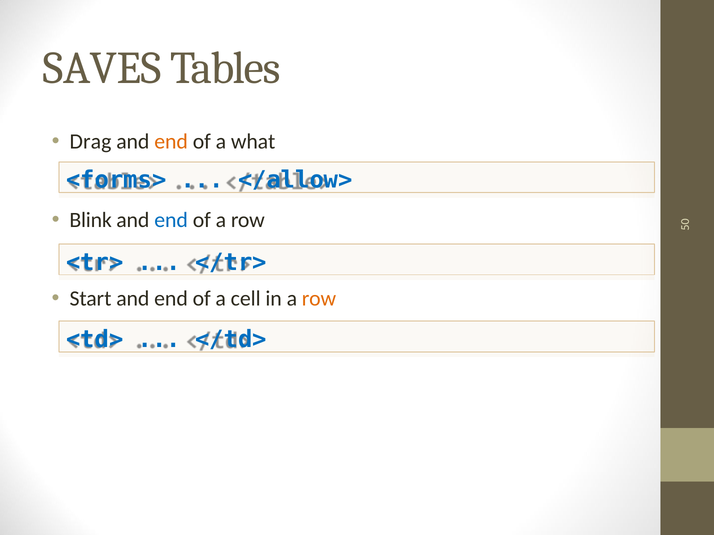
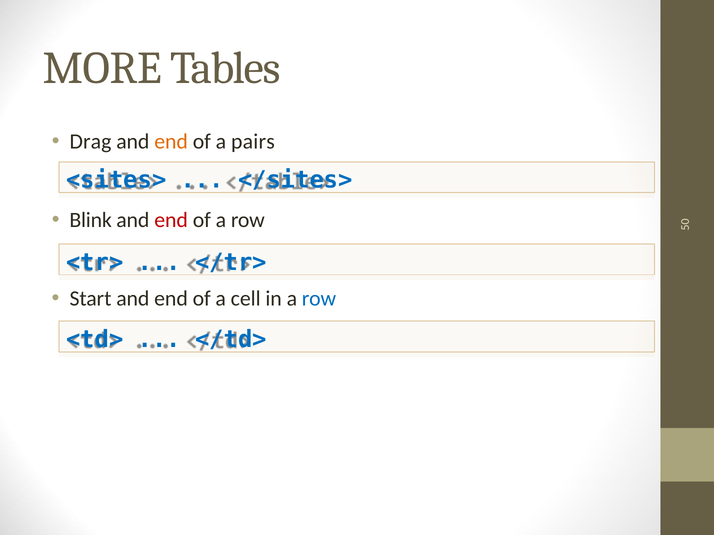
SAVES: SAVES -> MORE (102, 68)
what: what -> pairs (253, 142)
<forms>: <forms> -> <sites> (116, 180)
</allow>: </allow> -> </sites> (295, 180)
end colour: blue -> red (171, 220)
row colour: orange -> blue (319, 299)
